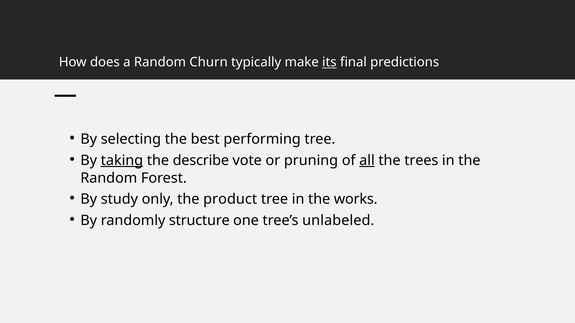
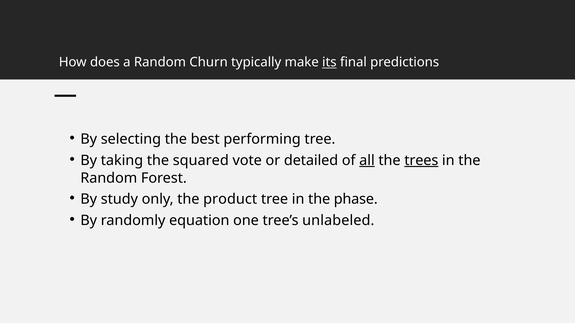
taking underline: present -> none (122, 161)
describe: describe -> squared (201, 161)
pruning: pruning -> detailed (311, 161)
trees underline: none -> present (421, 161)
works: works -> phase (356, 200)
structure: structure -> equation (199, 221)
